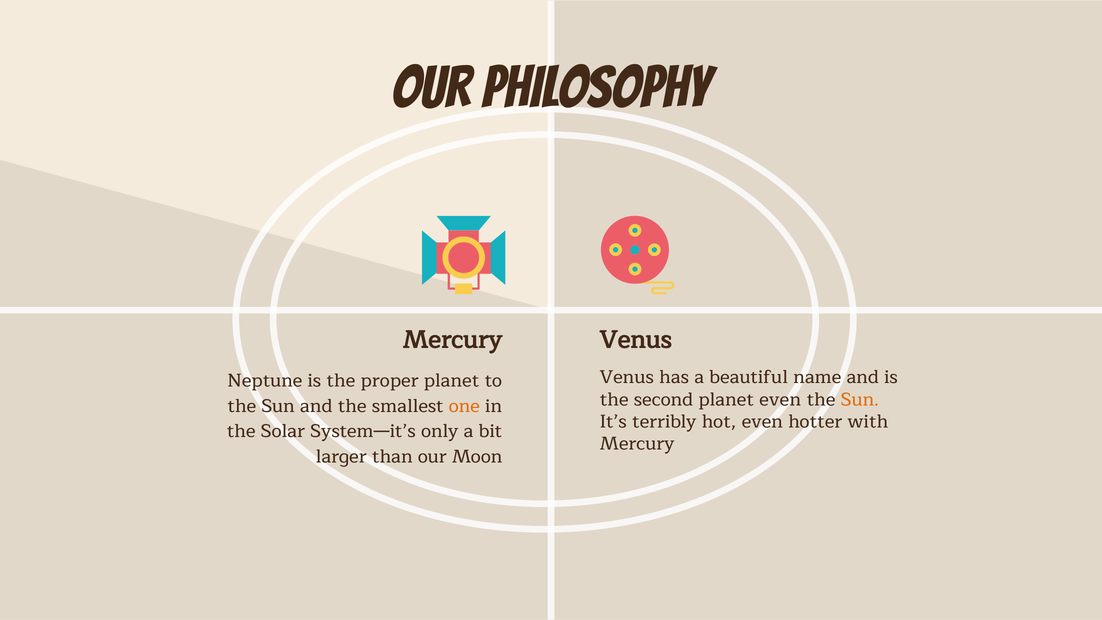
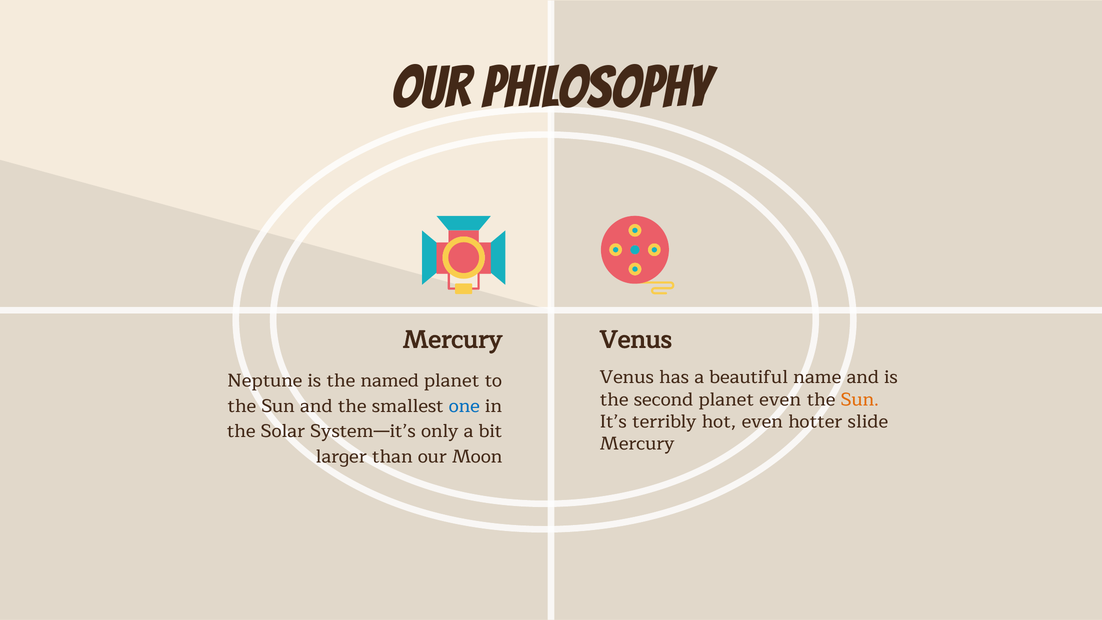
proper: proper -> named (390, 381)
one colour: orange -> blue (464, 406)
with: with -> slide (868, 421)
